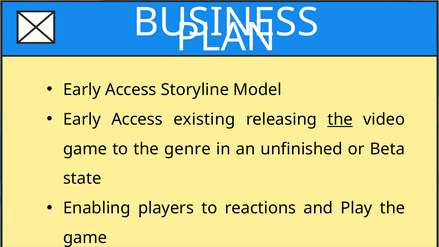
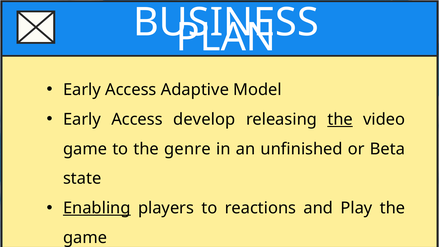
Storyline: Storyline -> Adaptive (195, 90)
existing: existing -> develop (204, 119)
Enabling underline: none -> present (97, 208)
